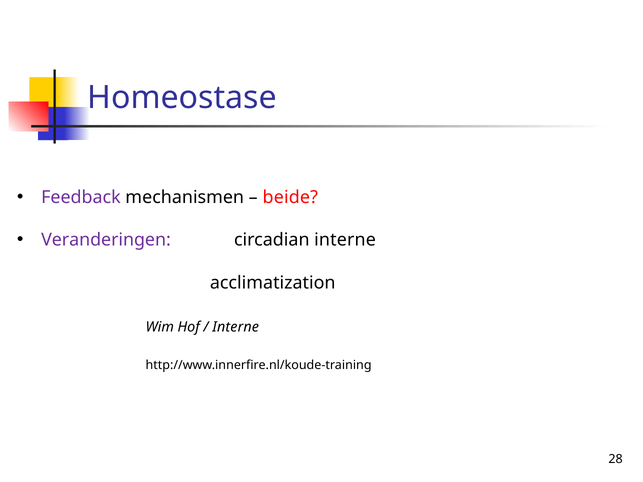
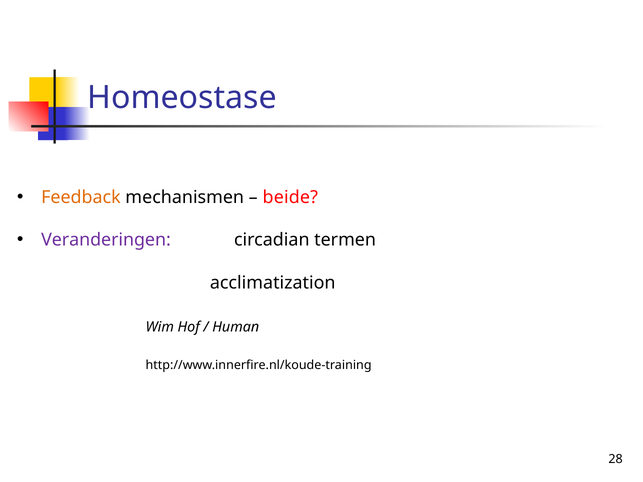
Feedback colour: purple -> orange (81, 197)
circadian interne: interne -> termen (345, 240)
Interne: Interne -> Human (236, 327)
